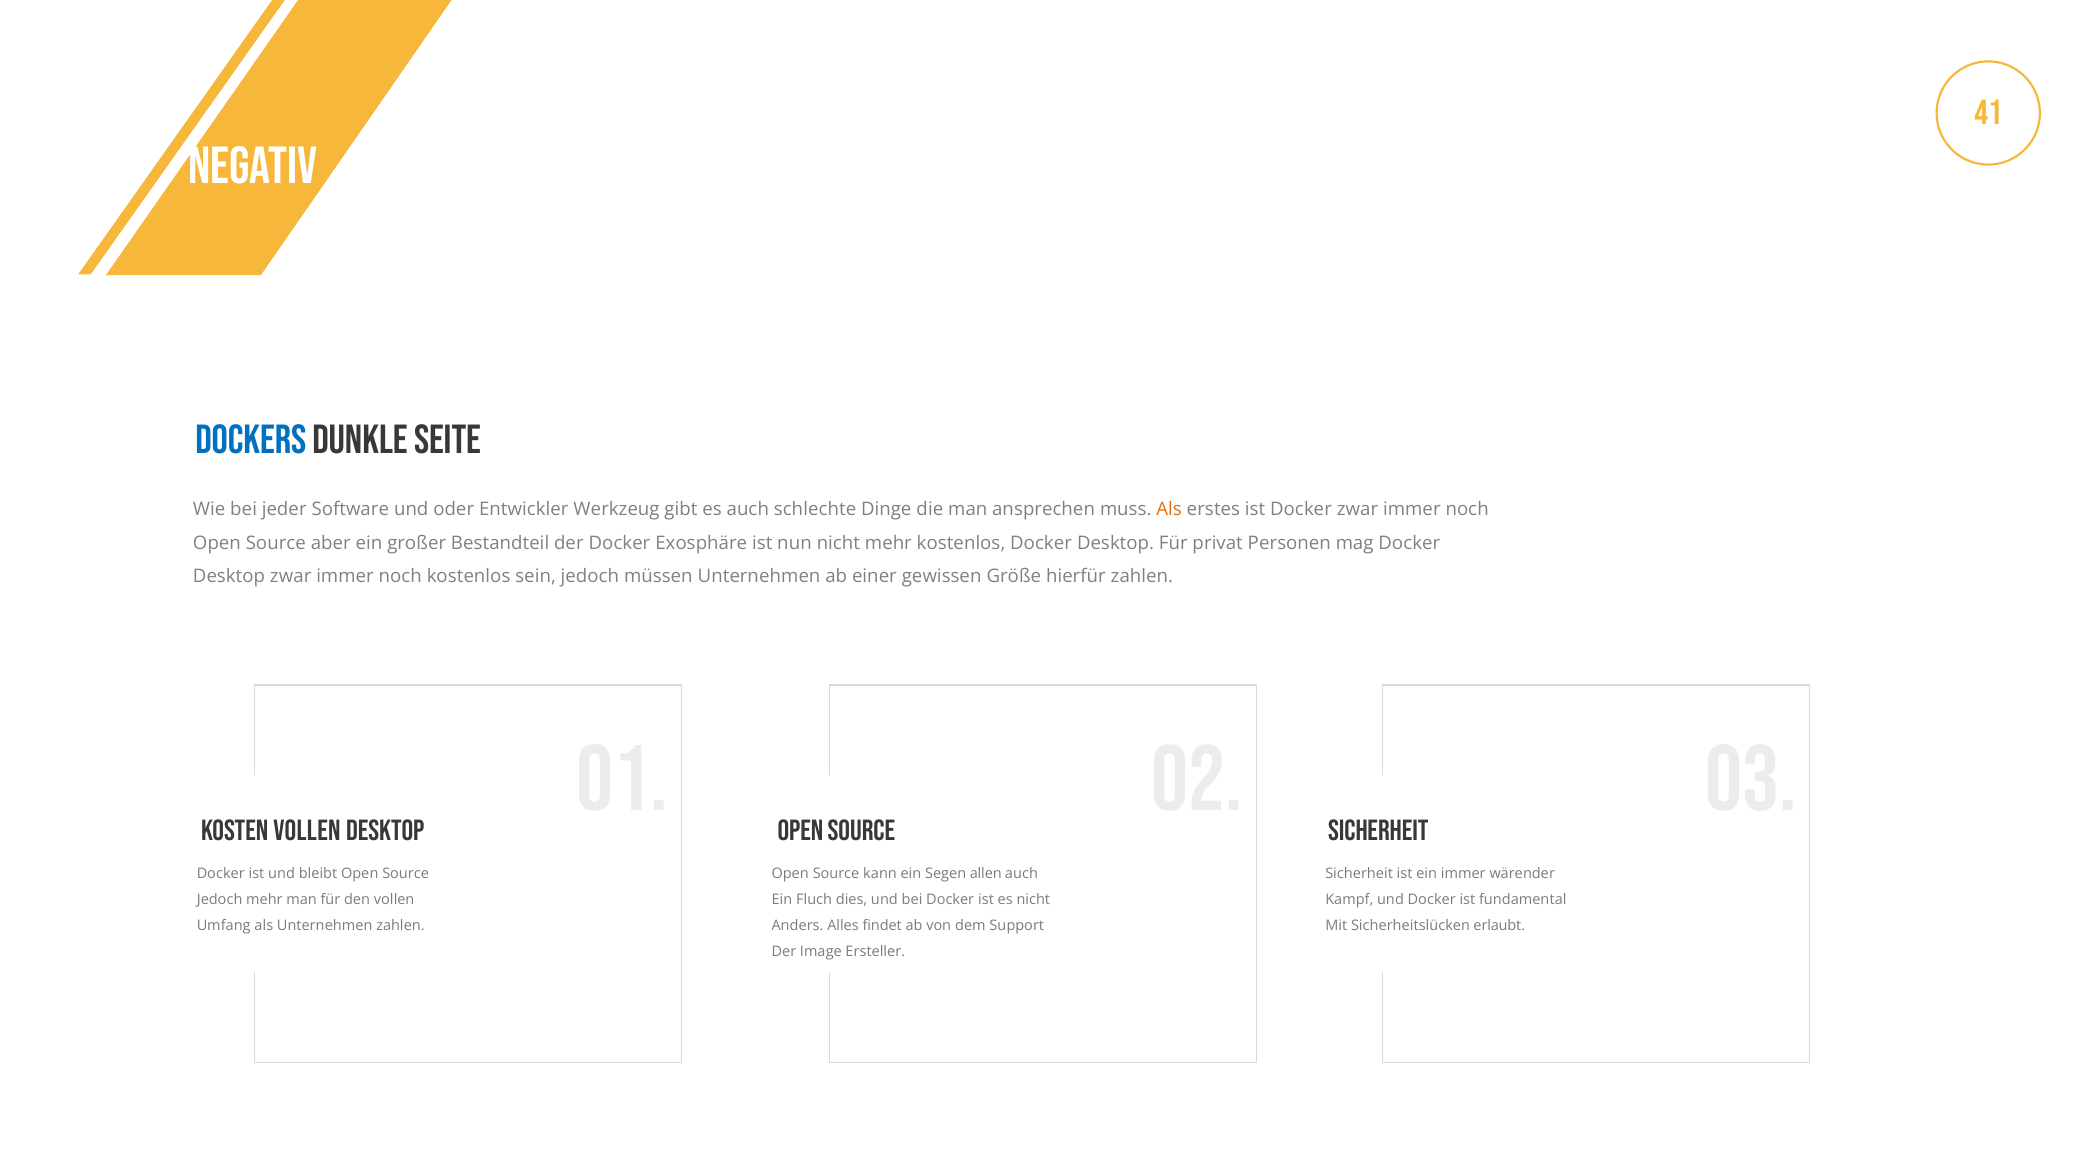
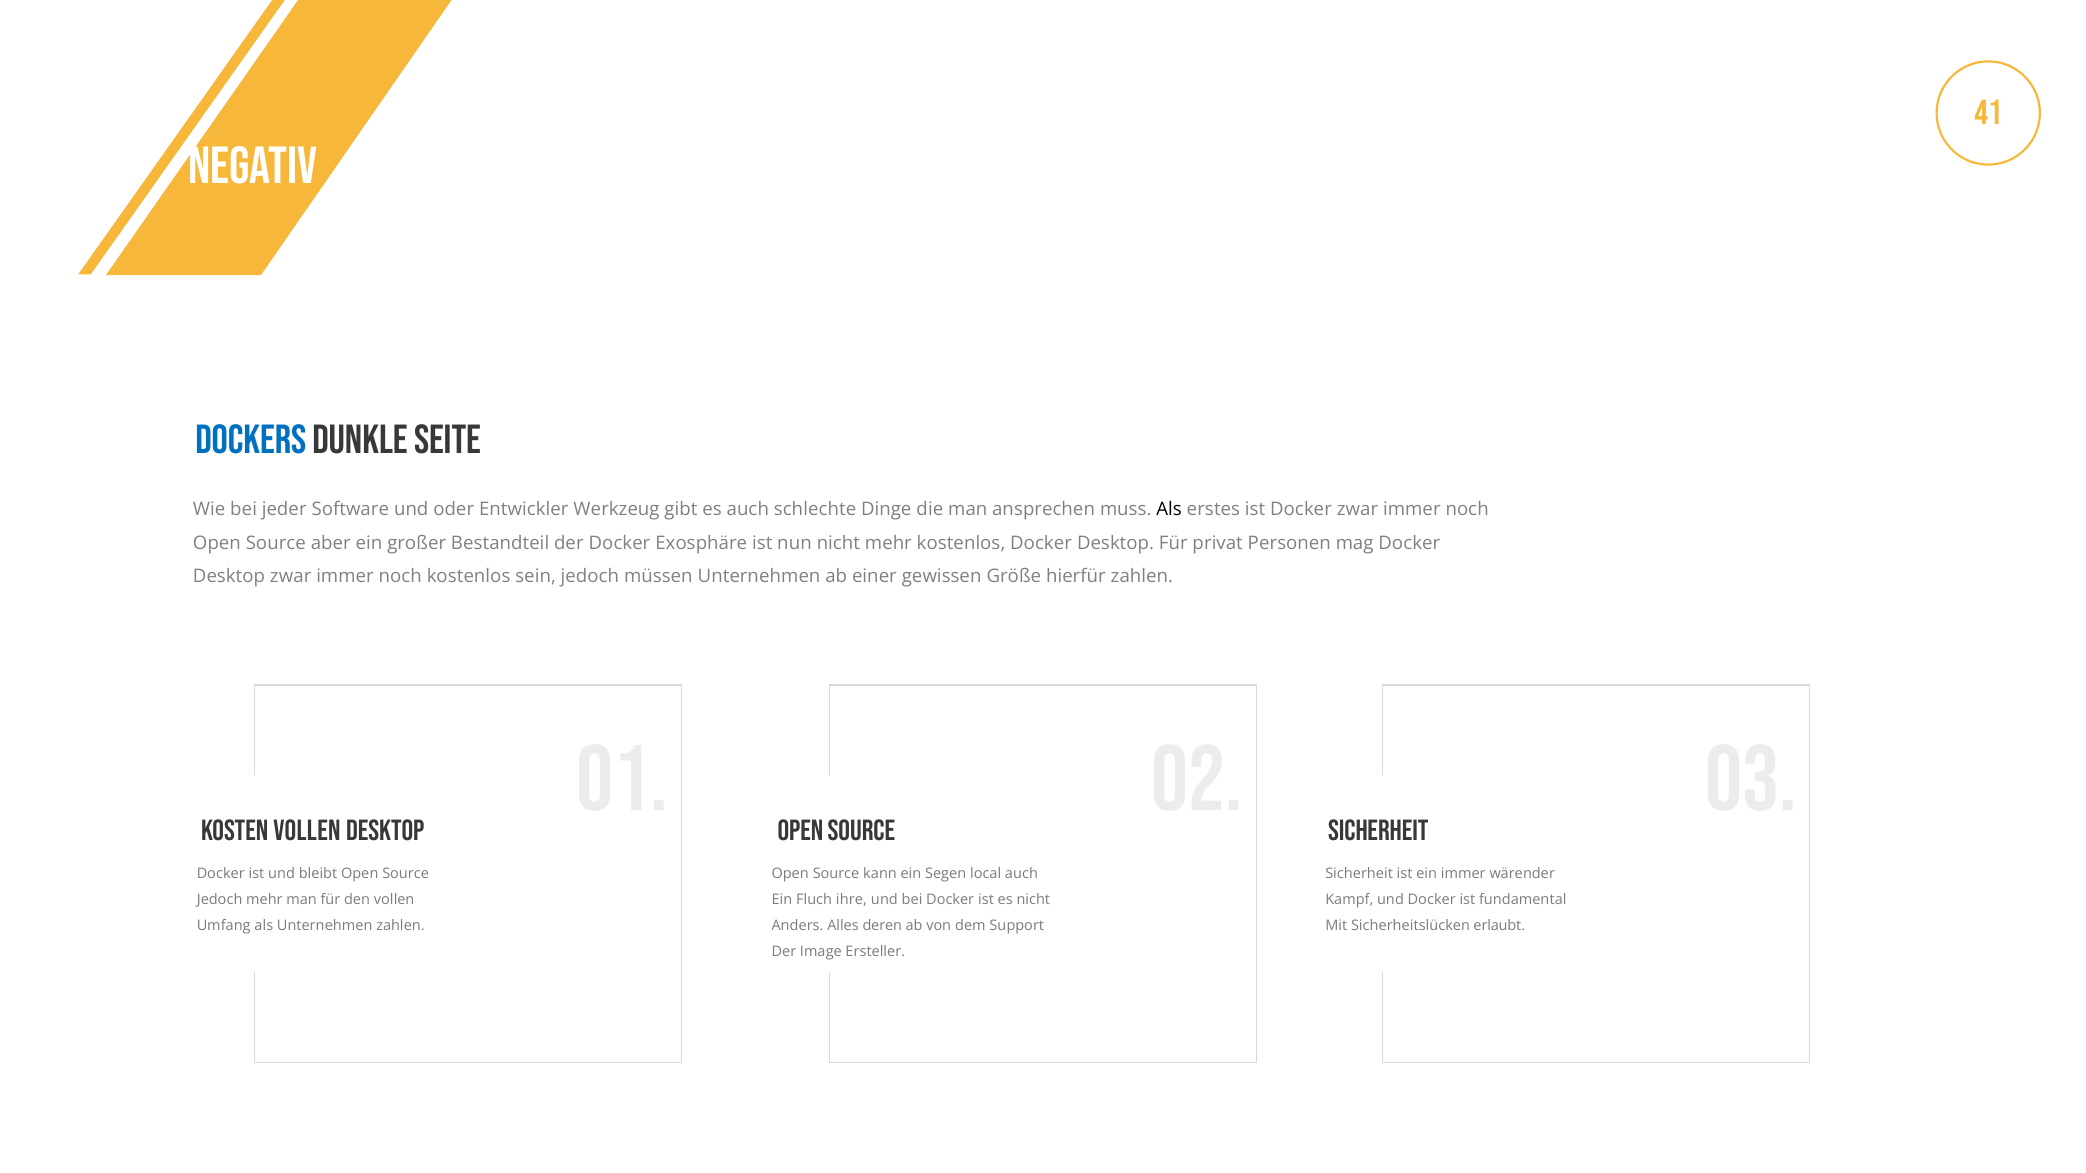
Als colour: orange -> black (1169, 509)
allen: allen -> local (986, 874)
dies: dies -> ihre (851, 900)
findet: findet -> deren (882, 926)
